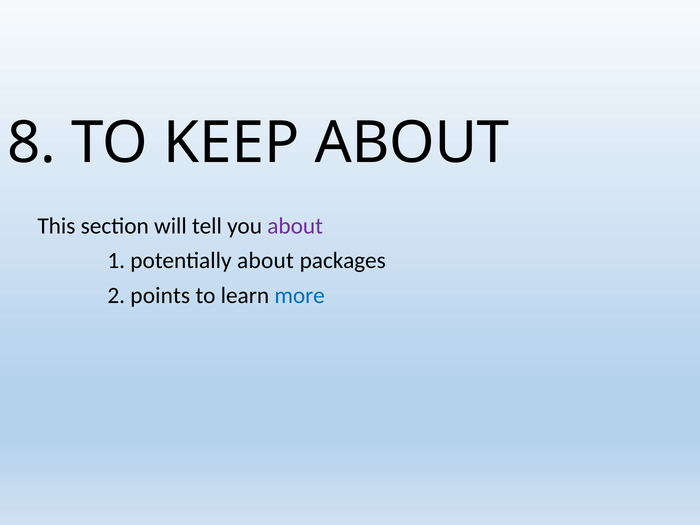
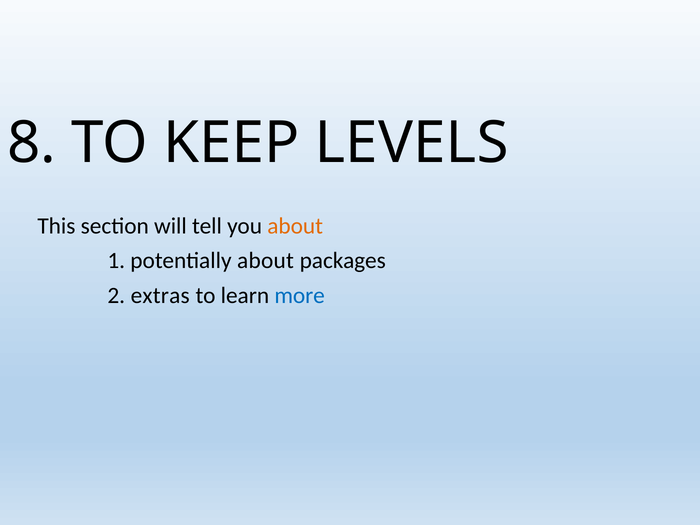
KEEP ABOUT: ABOUT -> LEVELS (412, 143)
about colour: purple -> orange (295, 226)
points: points -> extras (160, 296)
